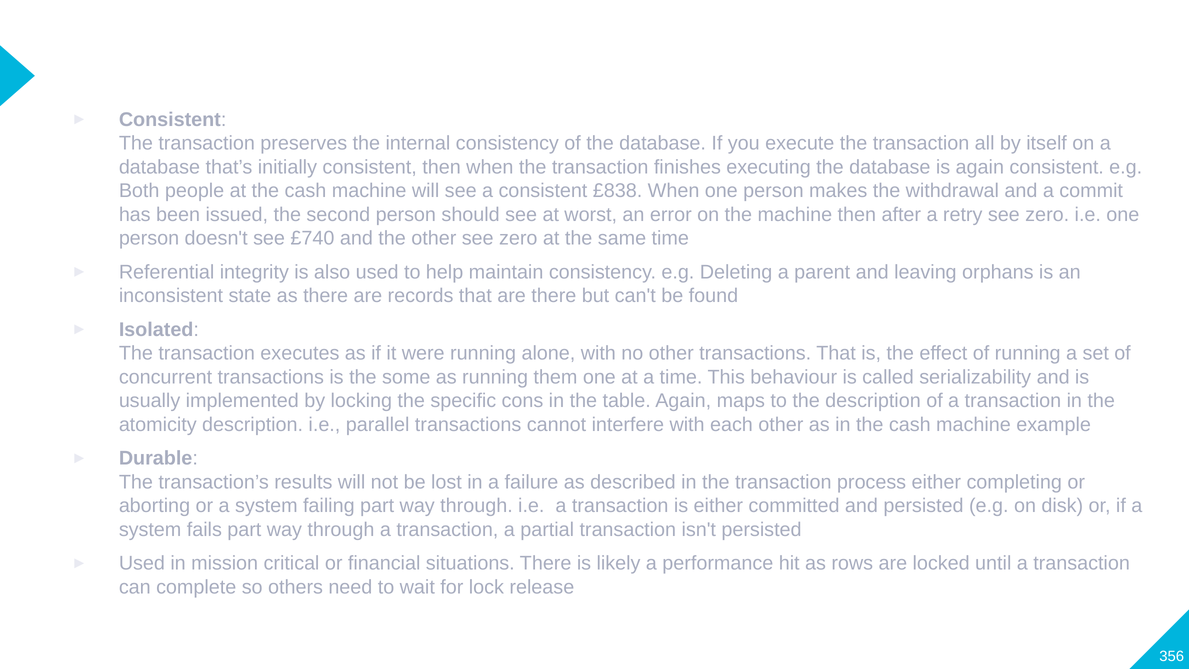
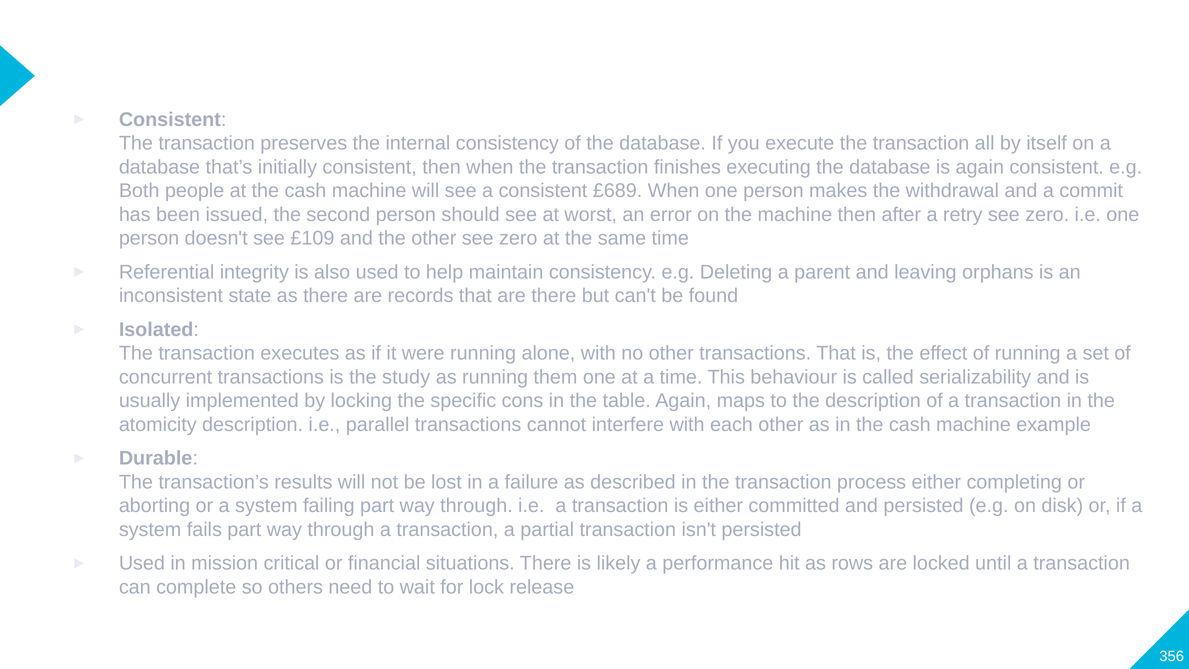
£838: £838 -> £689 (618, 191)
£740: £740 -> £109 (312, 238)
some: some -> study (406, 377)
